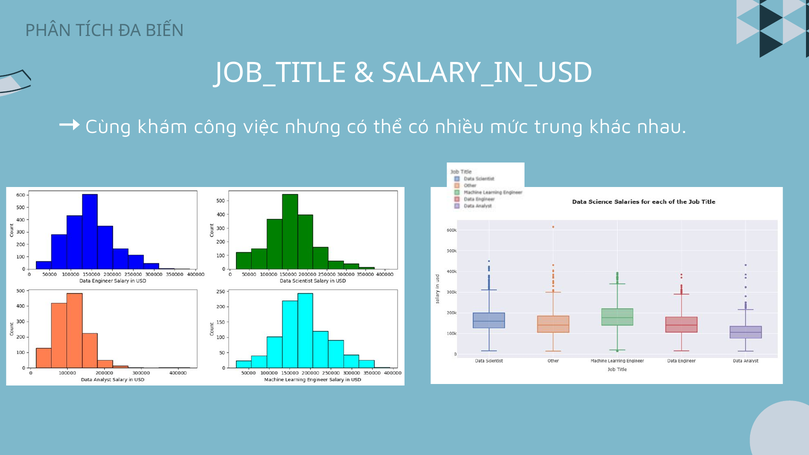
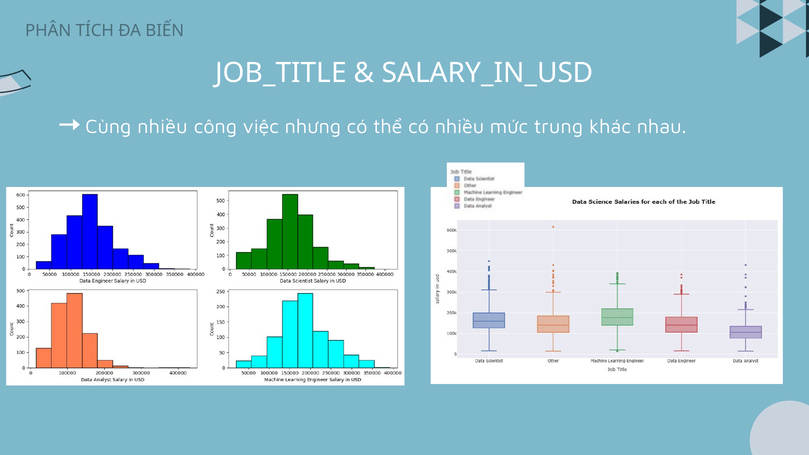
Cùng khám: khám -> nhiều (162, 127)
